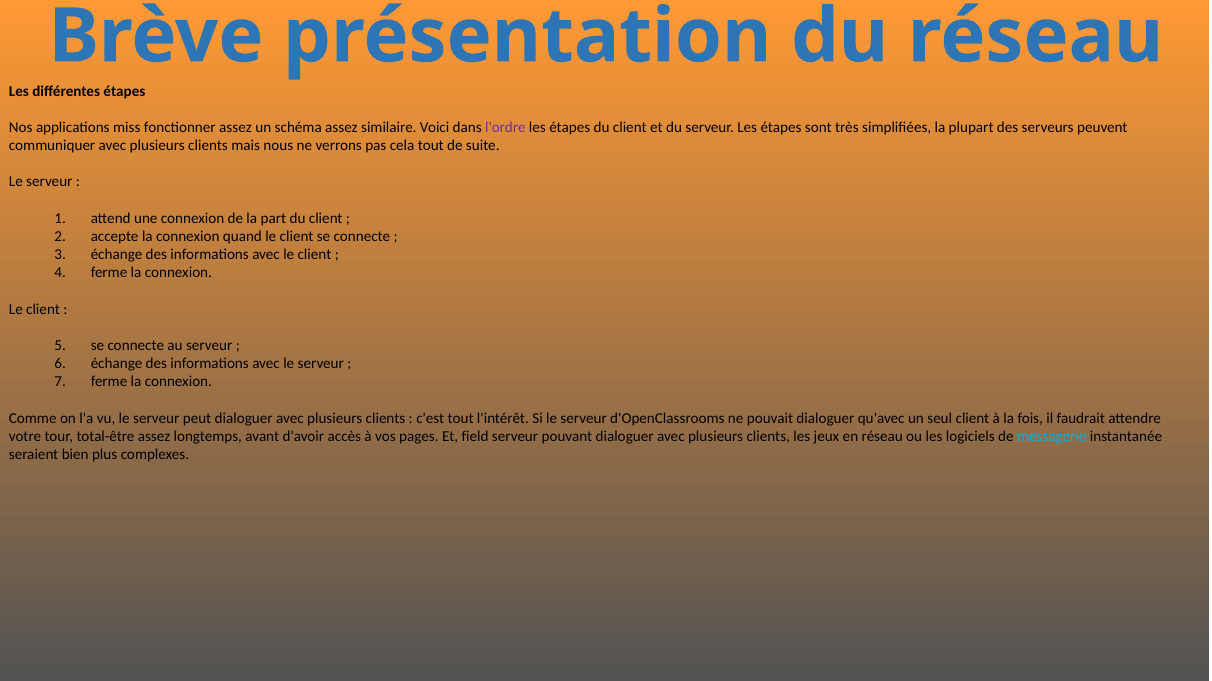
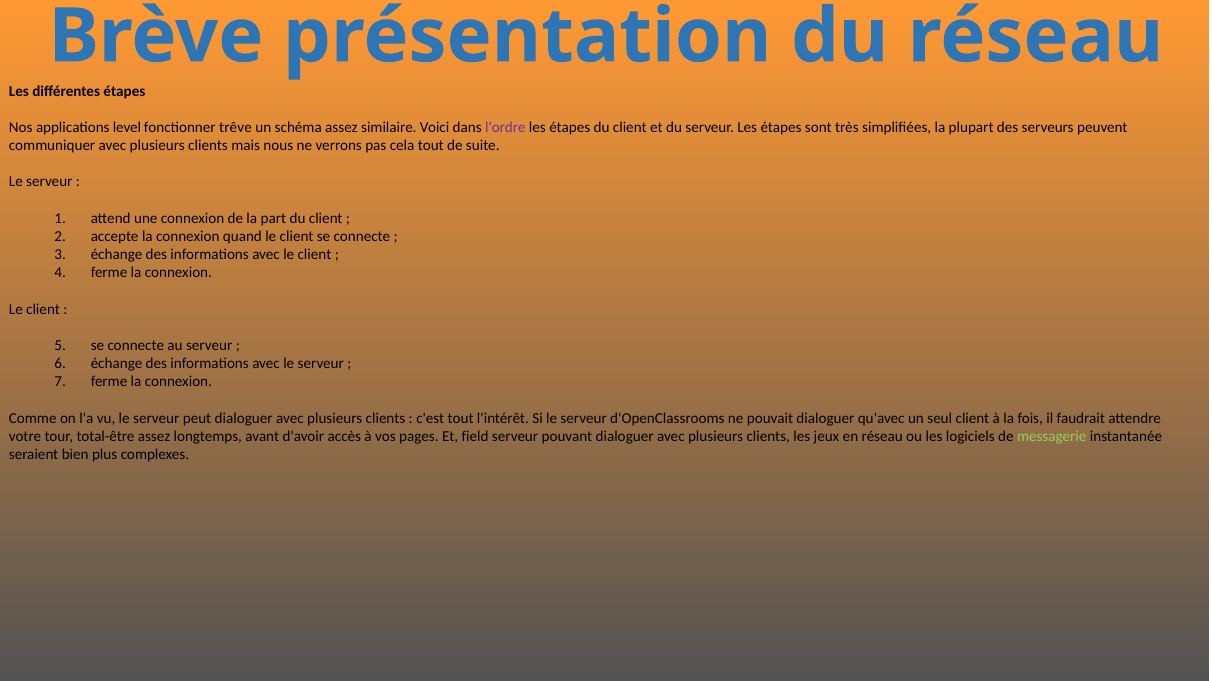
miss: miss -> level (127, 128)
fonctionner assez: assez -> trêve (235, 128)
messagerie colour: light blue -> light green (1052, 437)
